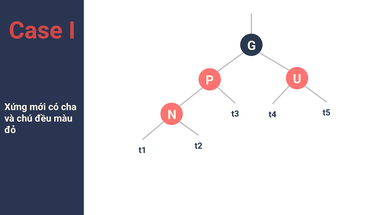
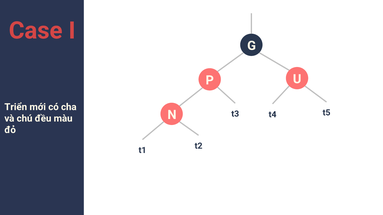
Xứng: Xứng -> Triển (16, 107)
